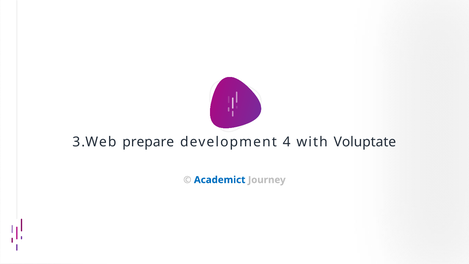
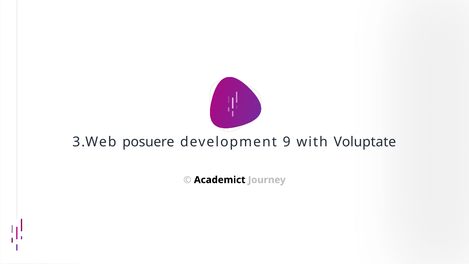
prepare: prepare -> posuere (148, 142)
4: 4 -> 9 (287, 142)
Academict colour: blue -> black (220, 180)
